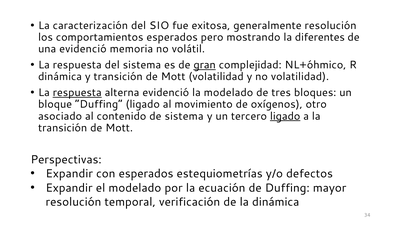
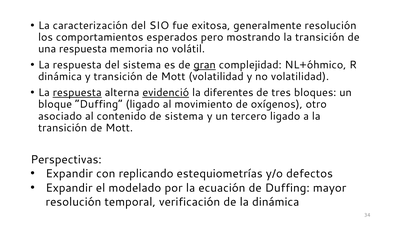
mostrando la diferentes: diferentes -> transición (320, 37)
una evidenció: evidenció -> respuesta (83, 49)
evidenció underline: none -> present (166, 92)
la modelado: modelado -> diferentes (229, 92)
ligado underline: present -> none (285, 116)
con esperados: esperados -> replicando (146, 173)
